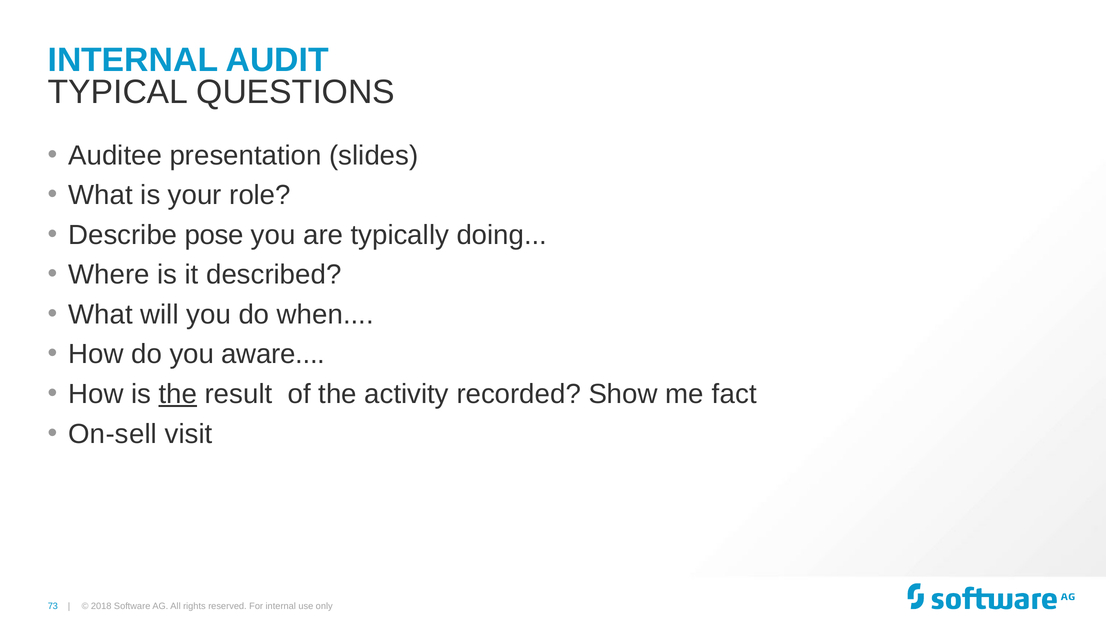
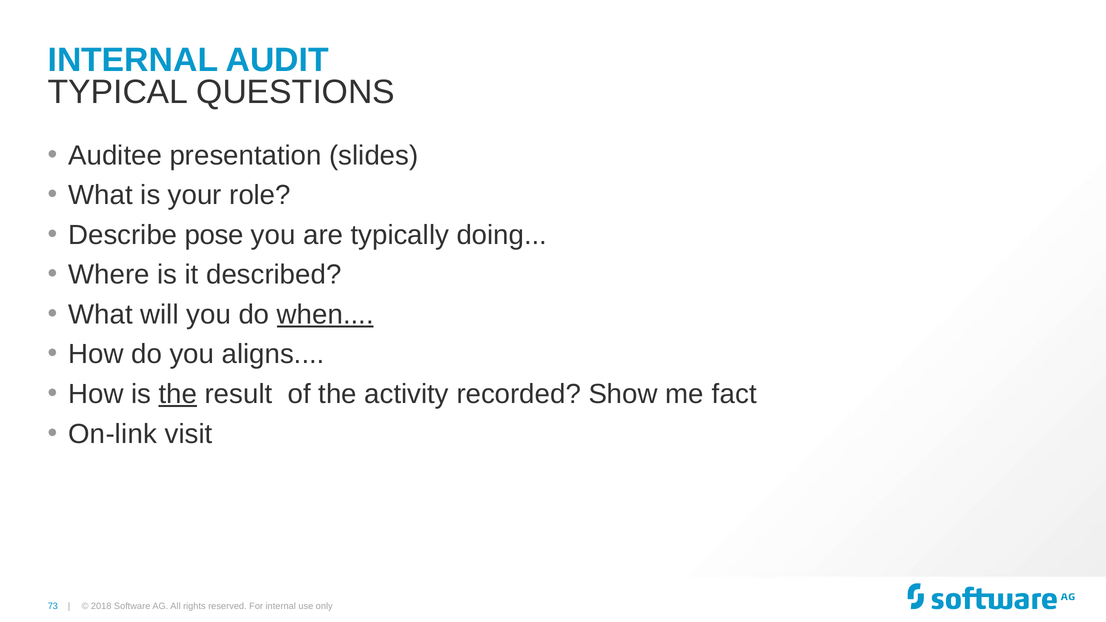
when underline: none -> present (325, 315)
aware: aware -> aligns (273, 354)
On-sell: On-sell -> On-link (113, 434)
